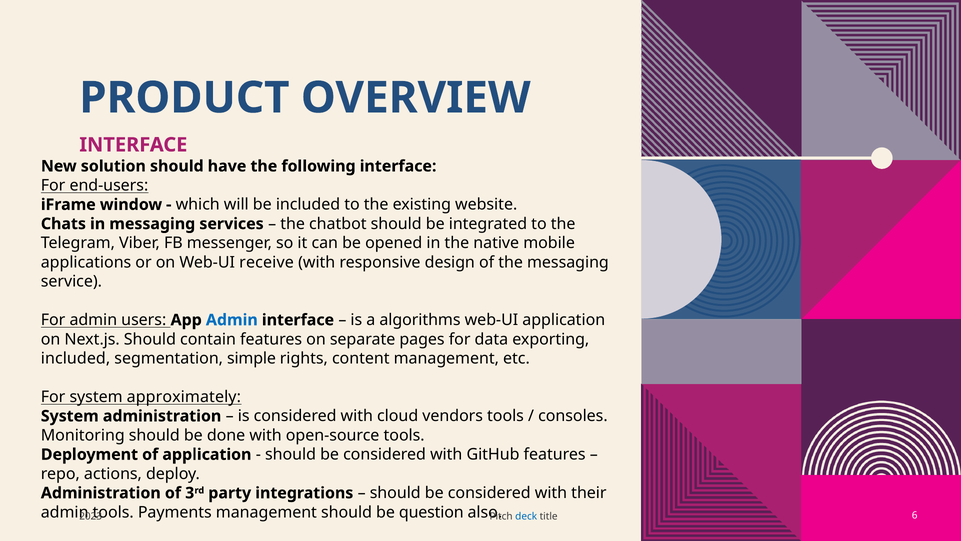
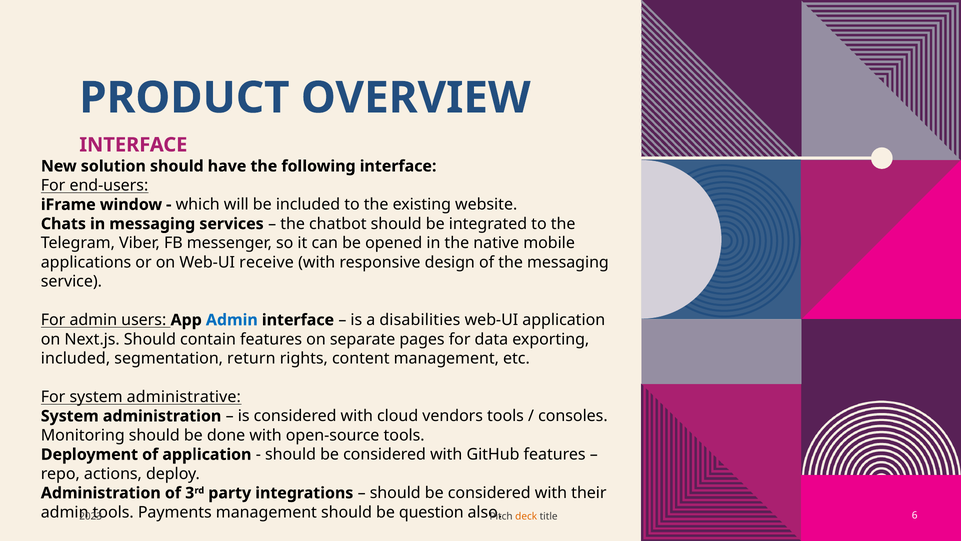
algorithms: algorithms -> disabilities (420, 320)
simple: simple -> return (251, 358)
approximately: approximately -> administrative (184, 397)
deck colour: blue -> orange (526, 516)
